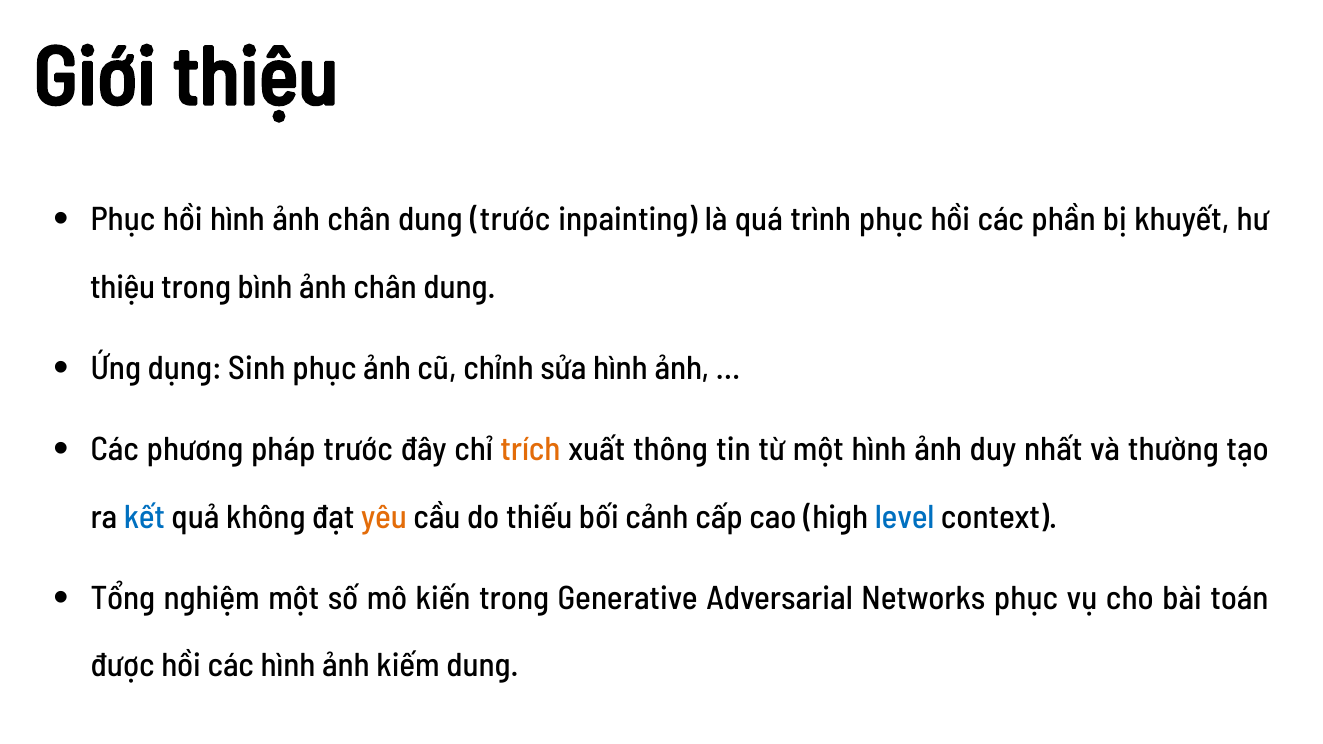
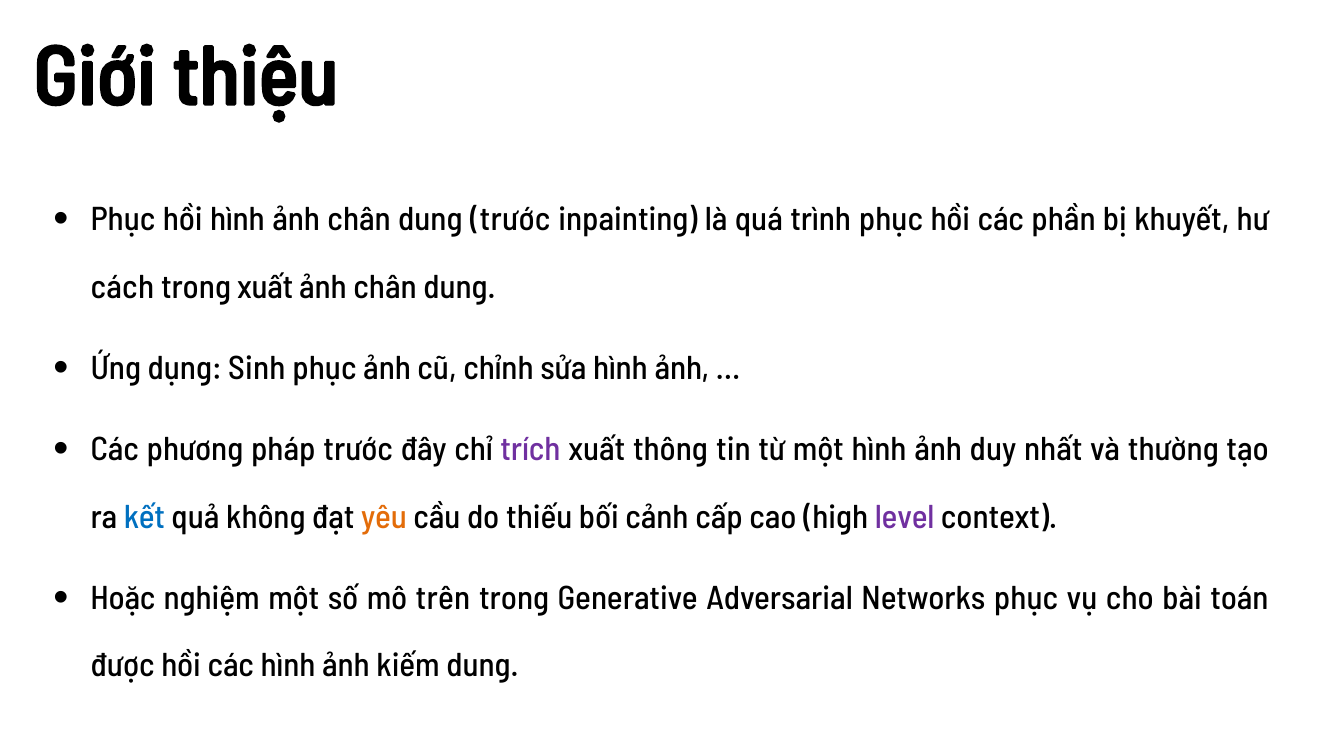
thiệu: thiệu -> cách (122, 287)
trong bình: bình -> xuất (265, 287)
trích colour: orange -> purple (530, 450)
level colour: blue -> purple (905, 517)
Tổng: Tổng -> Hoặc (123, 599)
kiến: kiến -> trên (443, 599)
